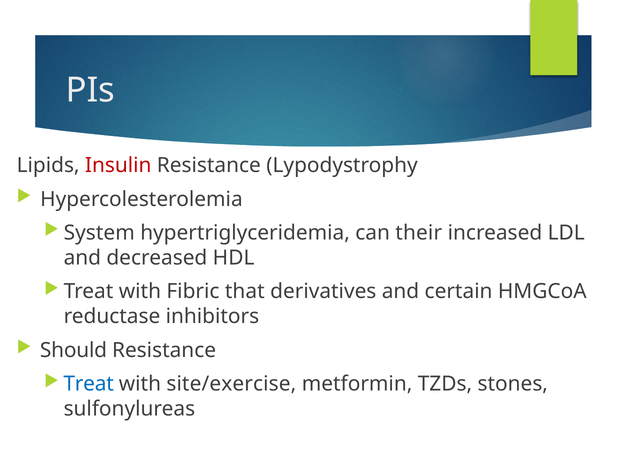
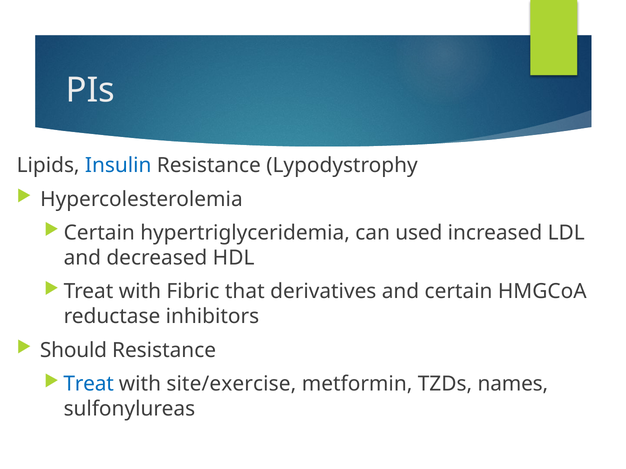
Insulin colour: red -> blue (118, 166)
System: System -> Certain (99, 233)
their: their -> used (419, 233)
stones: stones -> names (513, 384)
